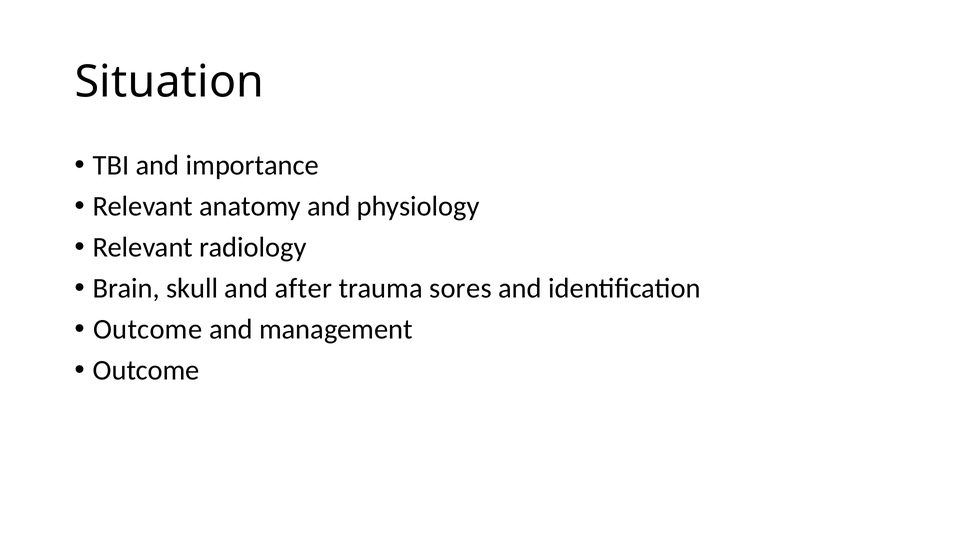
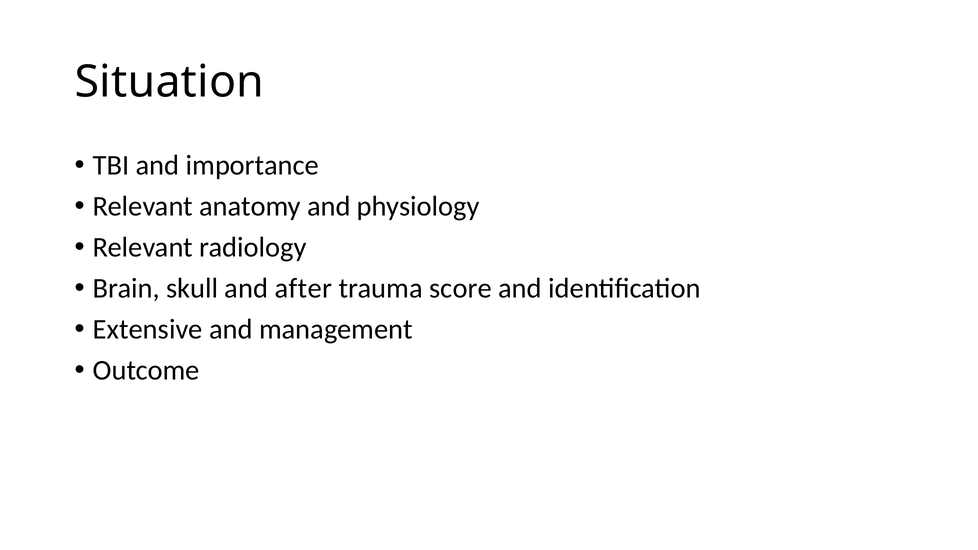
sores: sores -> score (461, 288)
Outcome: Outcome -> Extensive (148, 329)
